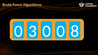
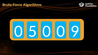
3: 3 -> 5 (32, 31)
8: 8 -> 9 (75, 31)
